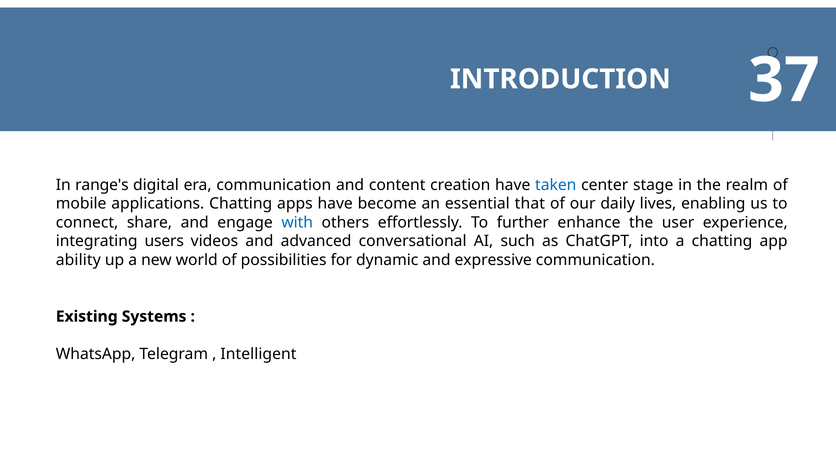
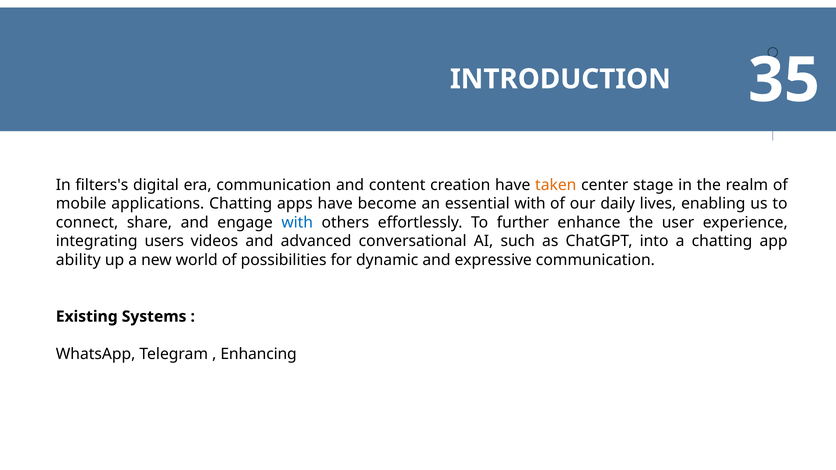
37: 37 -> 35 (784, 80)
range's: range's -> filters's (102, 185)
taken colour: blue -> orange (556, 185)
essential that: that -> with (530, 204)
Intelligent: Intelligent -> Enhancing (259, 354)
